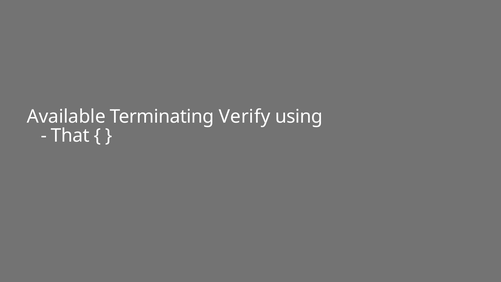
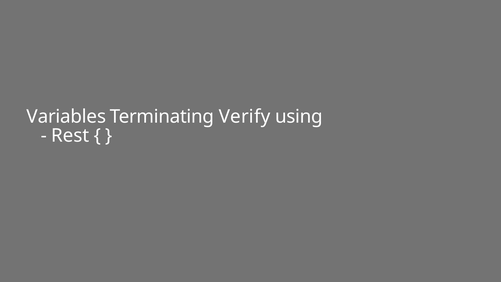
Available: Available -> Variables (66, 117)
That: That -> Rest (70, 135)
